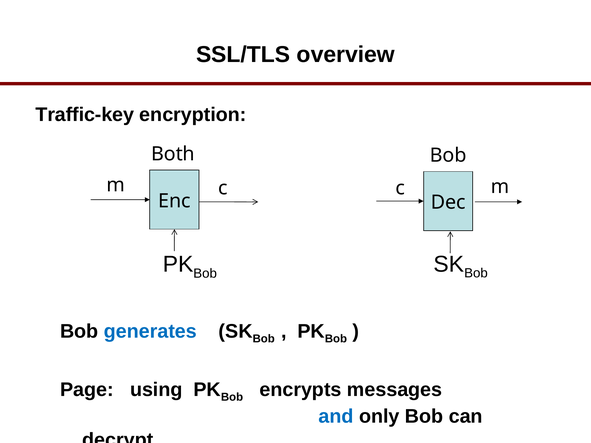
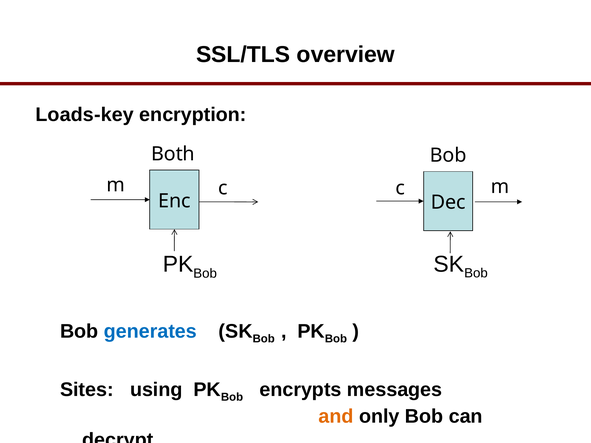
Traffic-key: Traffic-key -> Loads-key (85, 115)
Page: Page -> Sites (87, 390)
and colour: blue -> orange (336, 417)
